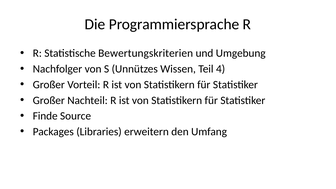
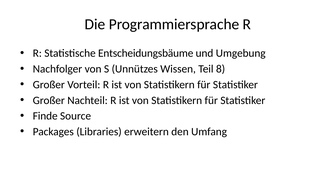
Bewertungskriterien: Bewertungskriterien -> Entscheidungsbäume (146, 53)
4: 4 -> 8 (221, 69)
